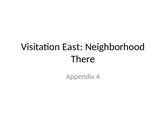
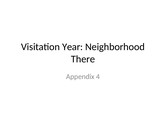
East: East -> Year (73, 47)
